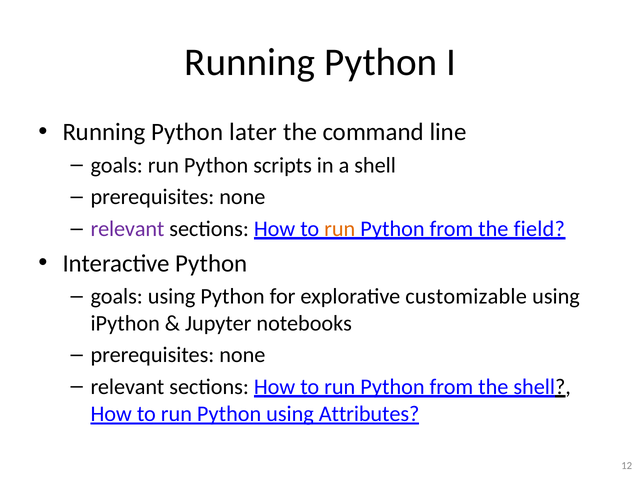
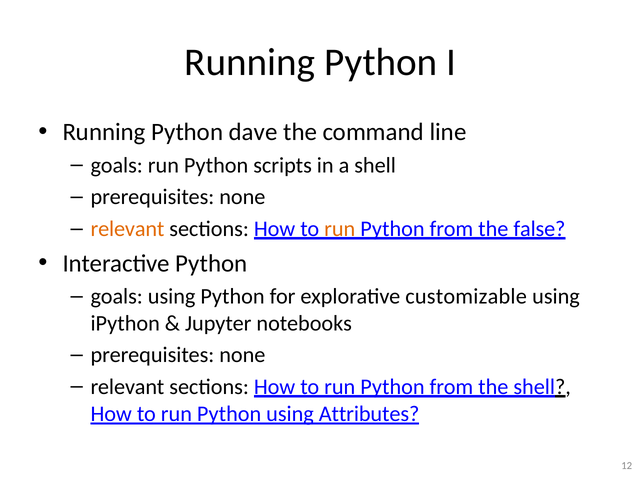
later: later -> dave (253, 132)
relevant colour: purple -> orange (127, 229)
field: field -> false (539, 229)
